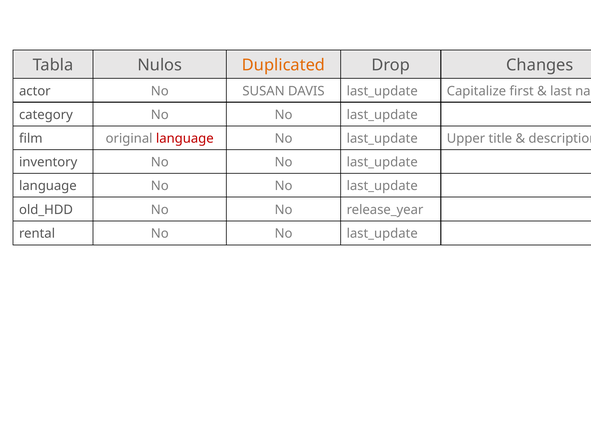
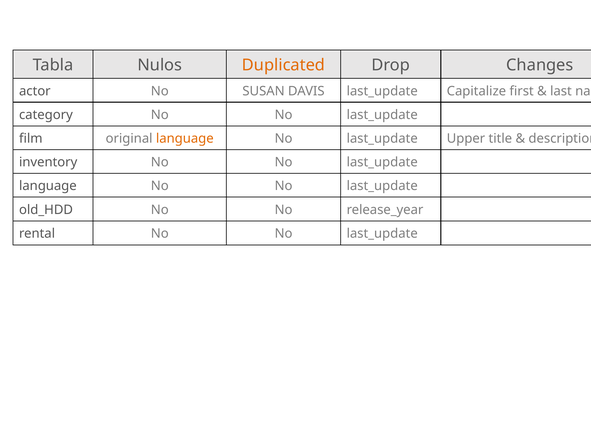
language colour: red -> orange (185, 139)
